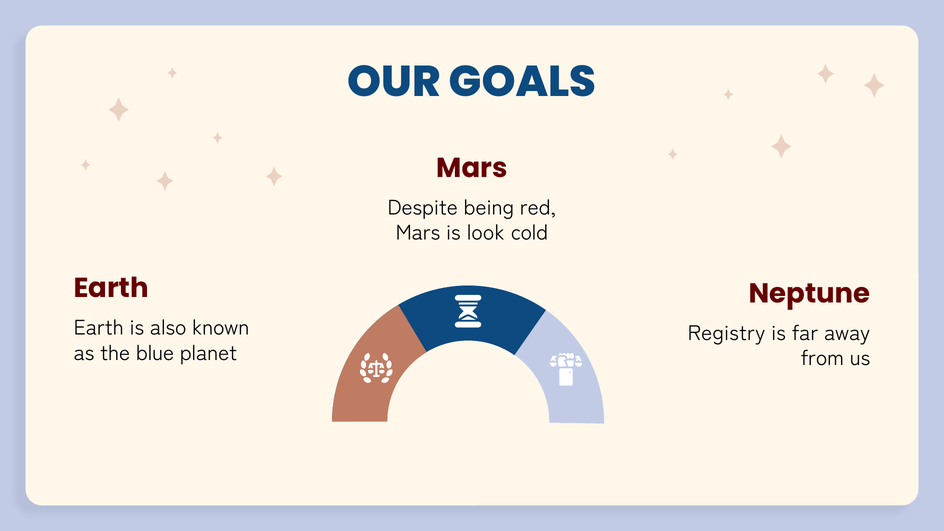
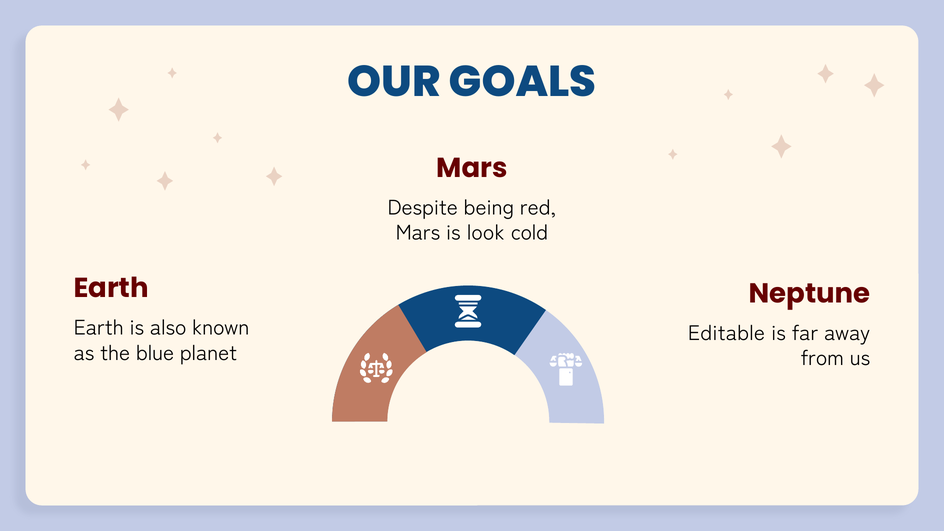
Registry: Registry -> Editable (726, 333)
